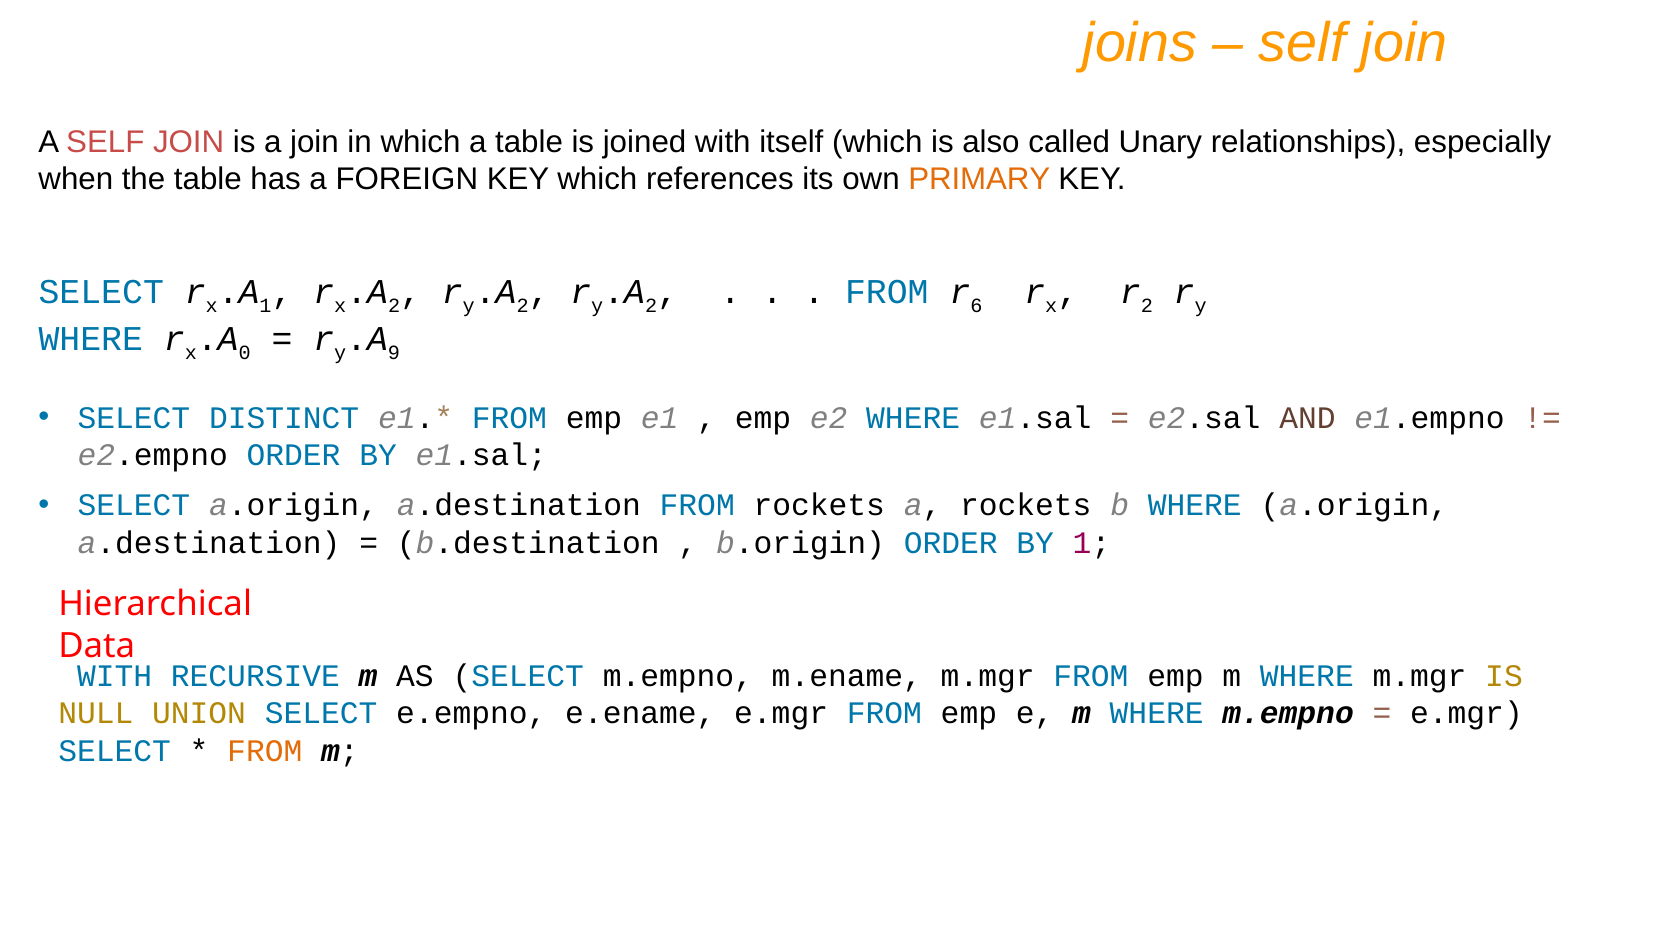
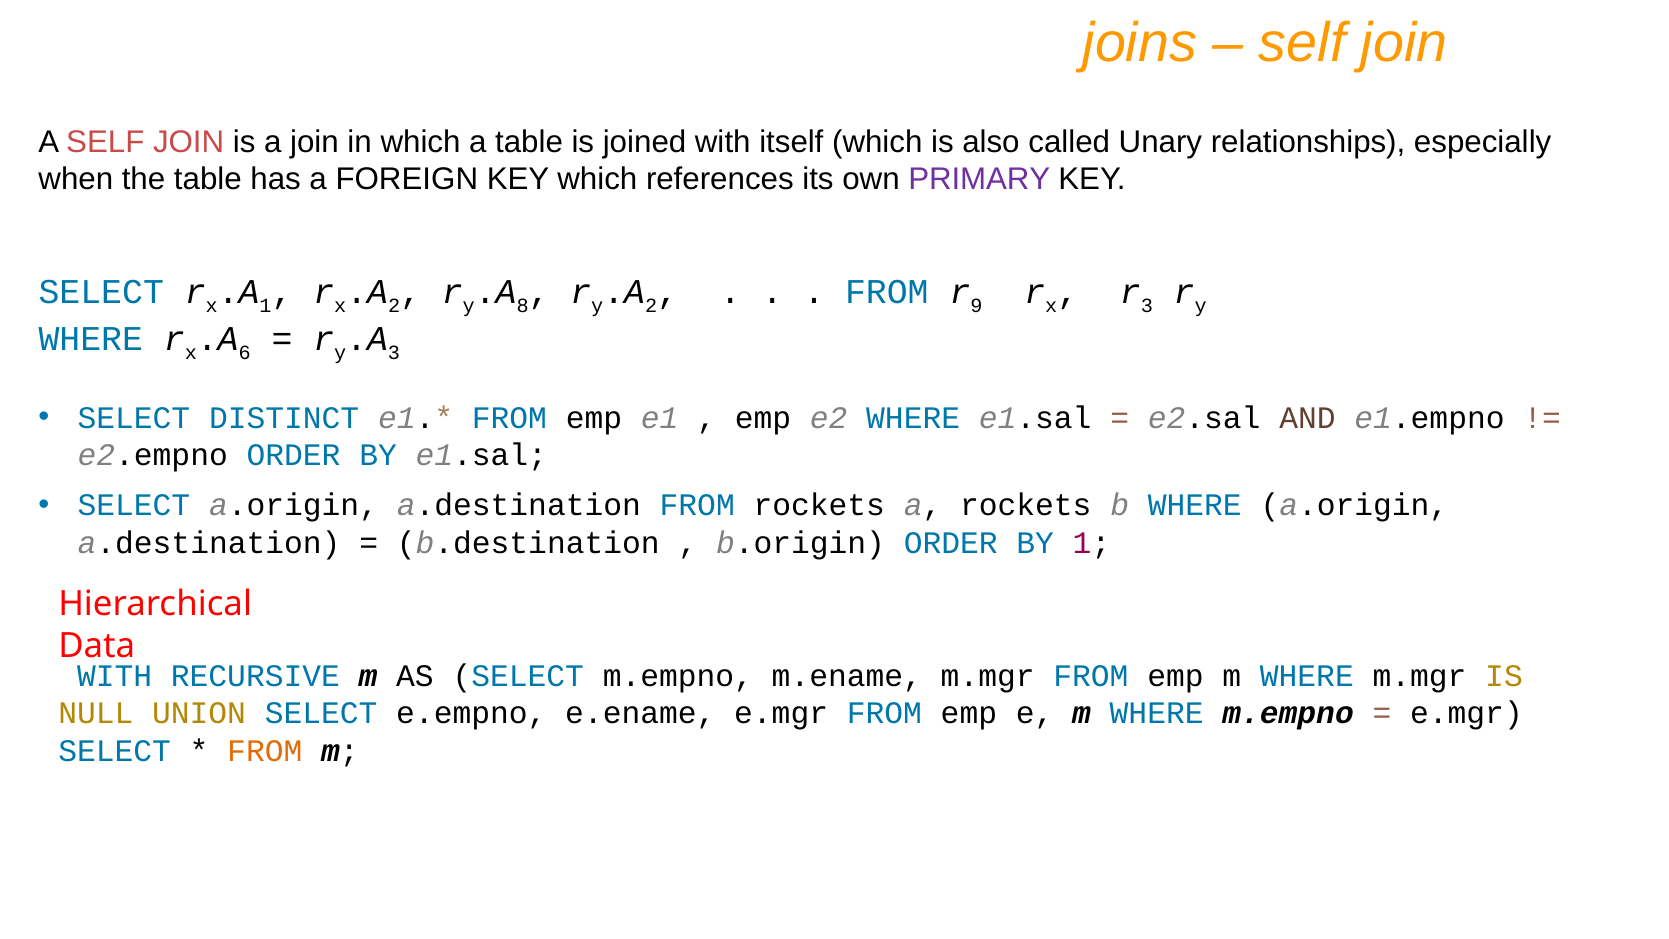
PRIMARY colour: orange -> purple (979, 179)
2: 2 -> 8 (523, 305)
6: 6 -> 9 (977, 305)
2: 2 -> 3 (1147, 305)
0: 0 -> 6 (245, 353)
9: 9 -> 3 (394, 353)
